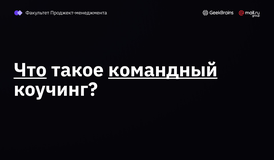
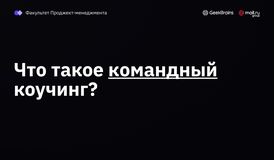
Что underline: present -> none (30, 70)
